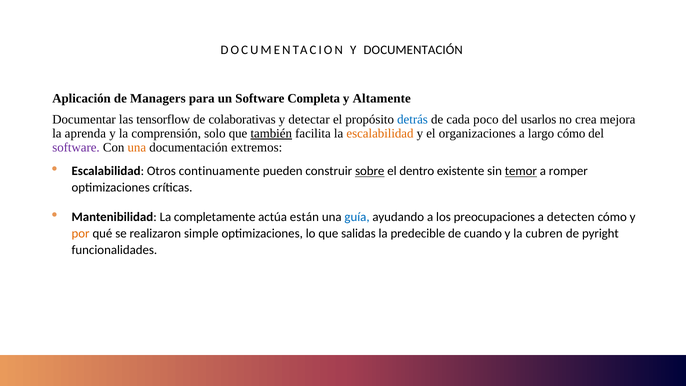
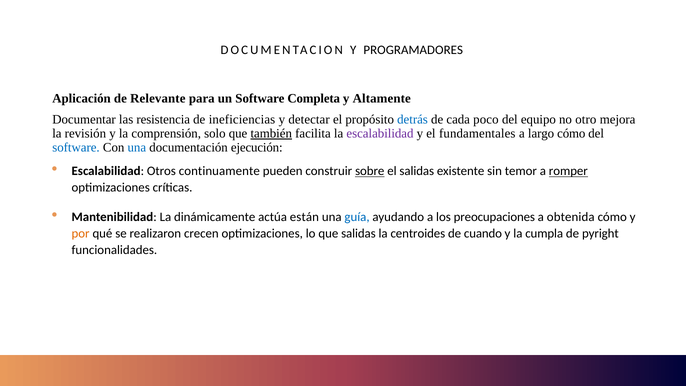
Y DOCUMENTACIÓN: DOCUMENTACIÓN -> PROGRAMADORES (413, 50)
Managers: Managers -> Relevante (158, 98)
tensorflow: tensorflow -> resistencia (163, 119)
colaborativas: colaborativas -> ineficiencias (242, 119)
usarlos: usarlos -> equipo (538, 119)
crea: crea -> otro (586, 119)
aprenda: aprenda -> revisión (85, 133)
escalabilidad colour: orange -> purple (380, 133)
organizaciones: organizaciones -> fundamentales (477, 133)
software colour: purple -> blue (76, 147)
una colour: orange -> blue (137, 147)
extremos: extremos -> ejecución (257, 147)
el dentro: dentro -> salidas (417, 171)
temor underline: present -> none (521, 171)
romper underline: none -> present (568, 171)
completamente: completamente -> dinámicamente (215, 217)
detecten: detecten -> obtenida (571, 217)
simple: simple -> crecen (201, 233)
predecible: predecible -> centroides (418, 233)
cubren: cubren -> cumpla (544, 233)
